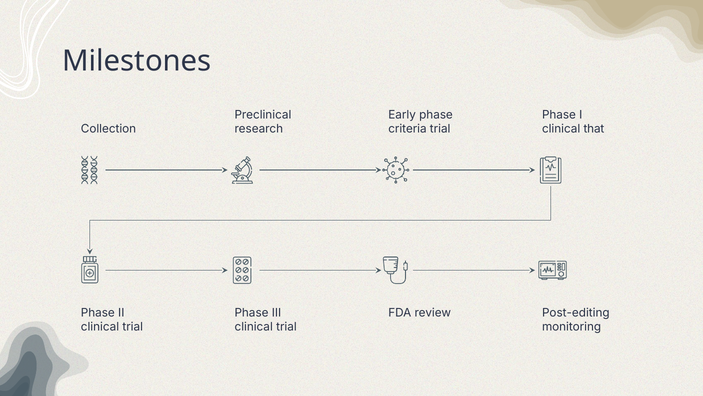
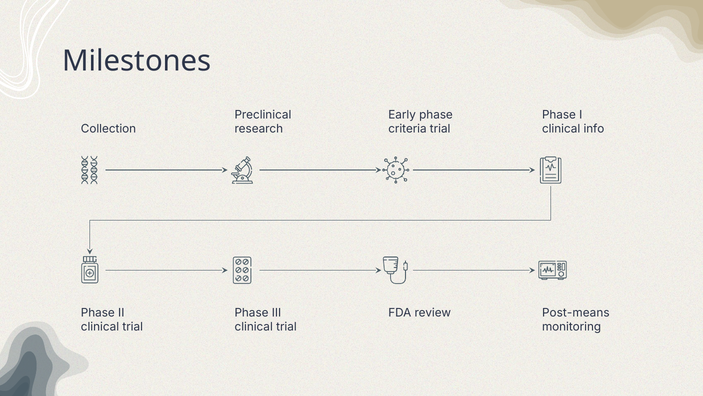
that: that -> info (594, 129)
Post-editing: Post-editing -> Post-means (576, 312)
